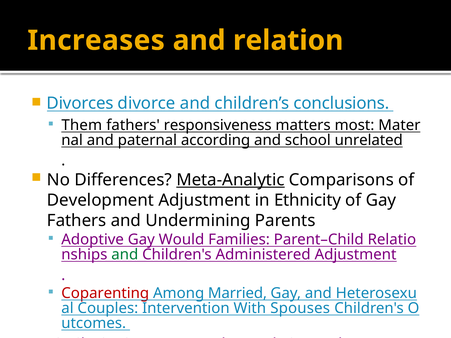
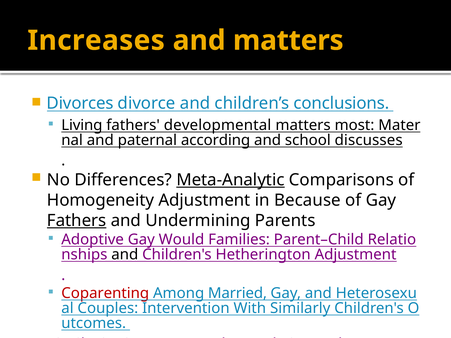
and relation: relation -> matters (288, 41)
Them: Them -> Living (82, 125)
responsiveness: responsiveness -> developmental (218, 125)
unrelated: unrelated -> discusses (369, 140)
Development: Development -> Homogeneity (100, 200)
Ethnicity: Ethnicity -> Because (307, 200)
Fathers underline: none -> present (77, 221)
and colour: green -> black (125, 255)
Administered: Administered -> Hetherington (263, 255)
Spouses: Spouses -> Similarly (300, 308)
